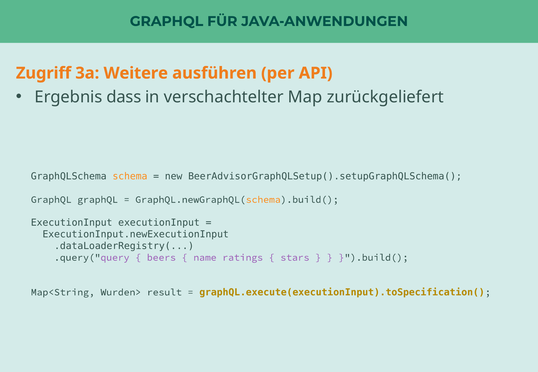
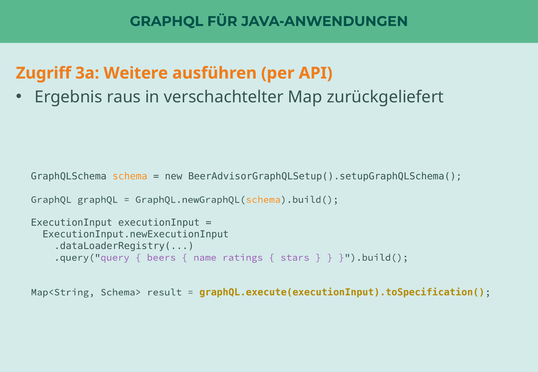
dass: dass -> raus (124, 97)
Wurden>: Wurden> -> Schema> (121, 293)
